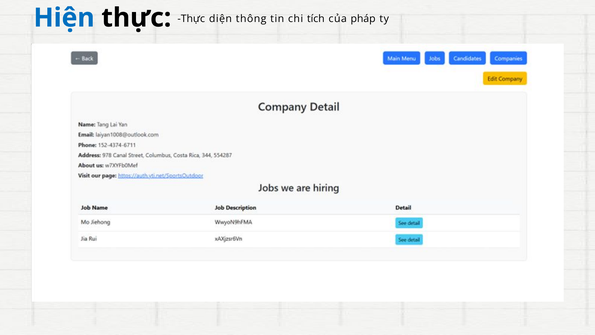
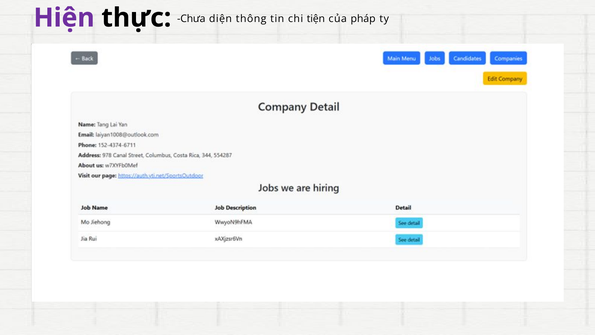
Hiện colour: blue -> purple (64, 18)
thực Thực: Thực -> Chưa (191, 19)
tích: tích -> tiện (316, 19)
